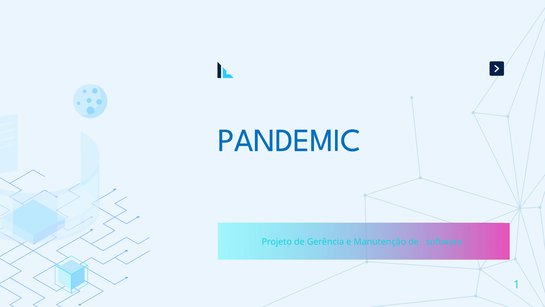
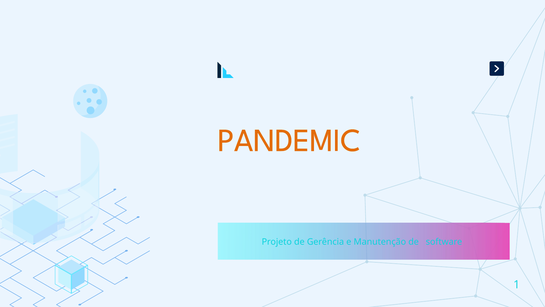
PANDEMIC colour: blue -> orange (289, 140)
